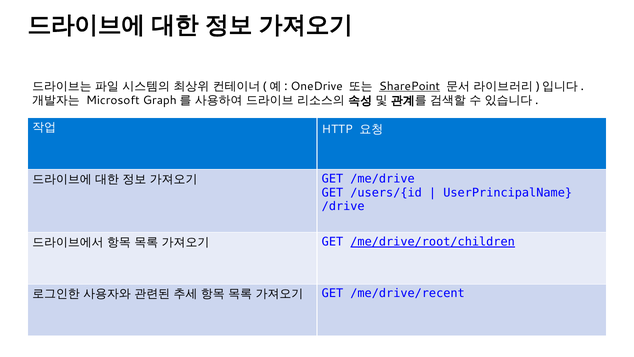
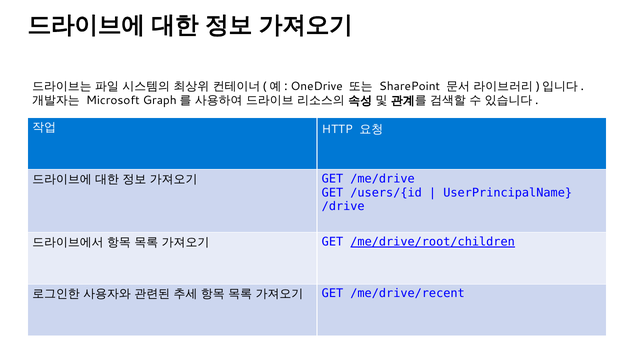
SharePoint underline: present -> none (410, 86)
